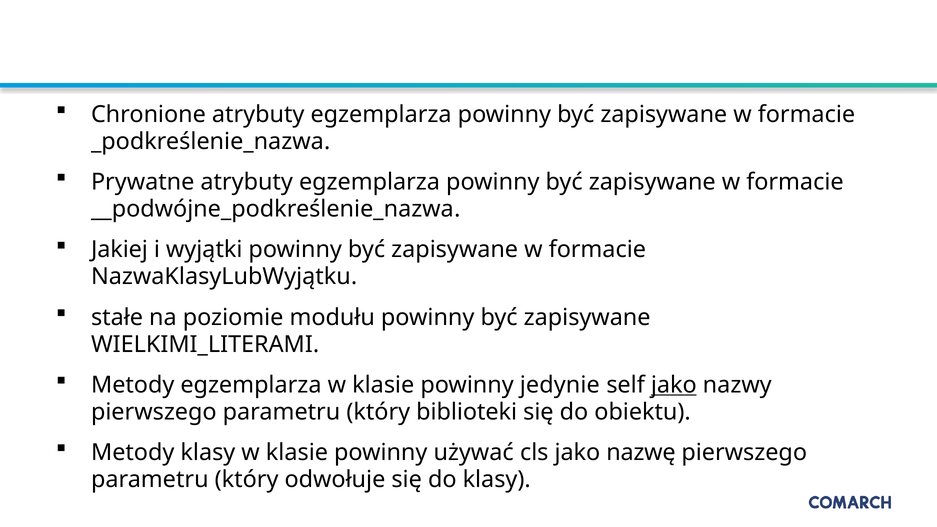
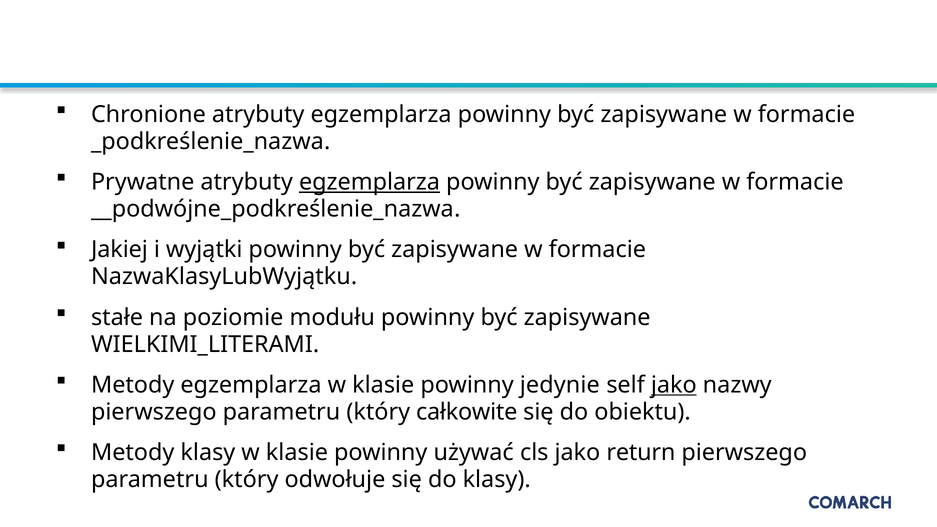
egzemplarza underline: none -> present (370, 182)
biblioteki: biblioteki -> całkowite (467, 412)
nazwę: nazwę -> return (641, 453)
